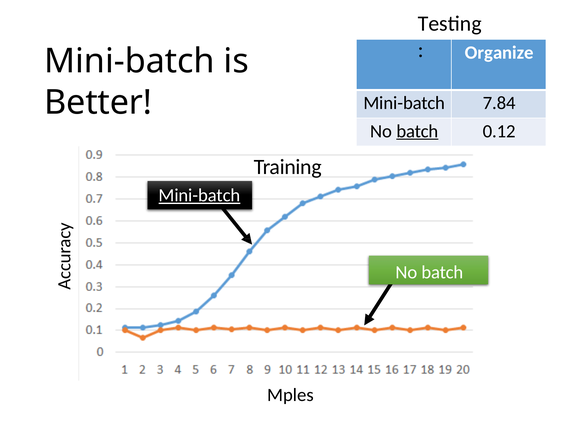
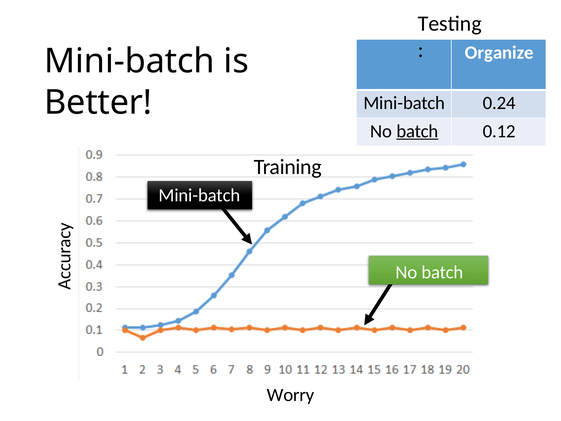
7.84: 7.84 -> 0.24 (499, 103)
Mini-batch underline: present -> none (199, 195)
Mples: Mples -> Worry (291, 395)
